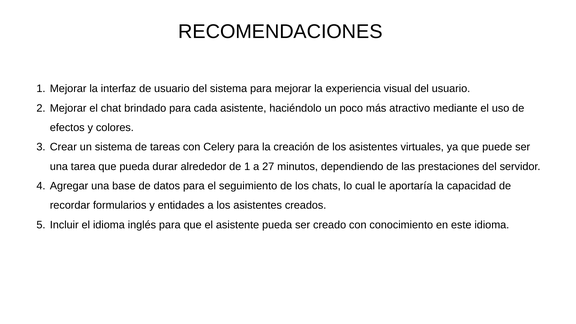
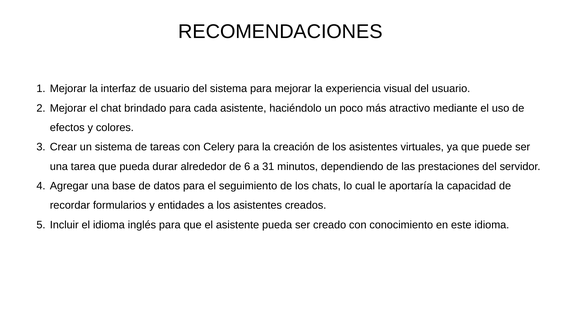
de 1: 1 -> 6 (247, 166)
27: 27 -> 31 (268, 166)
